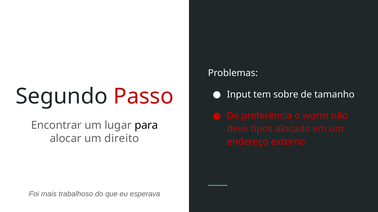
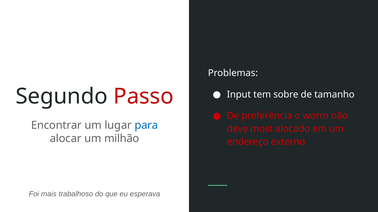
para colour: black -> blue (146, 126)
tipos: tipos -> most (262, 129)
direito: direito -> milhão (122, 139)
